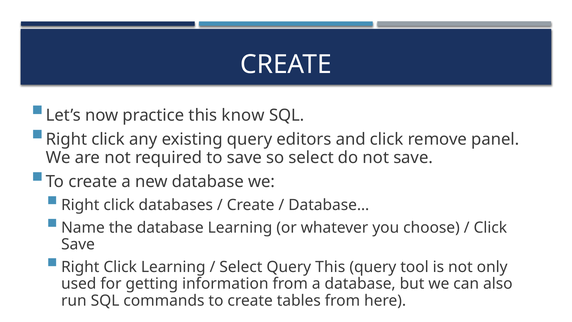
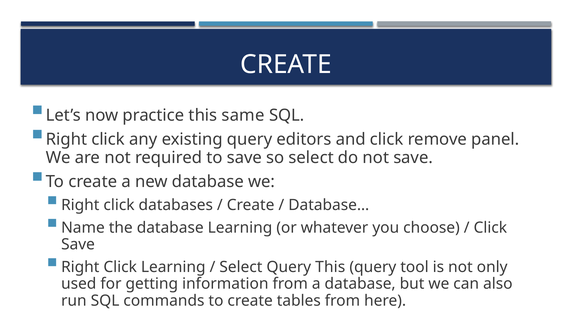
know: know -> same (243, 115)
